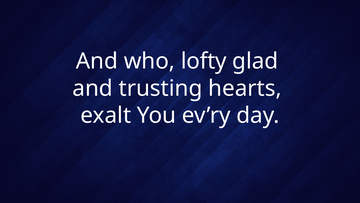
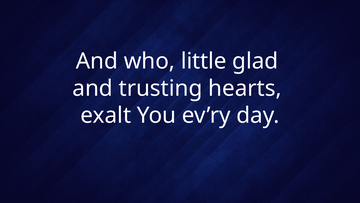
lofty: lofty -> little (204, 61)
